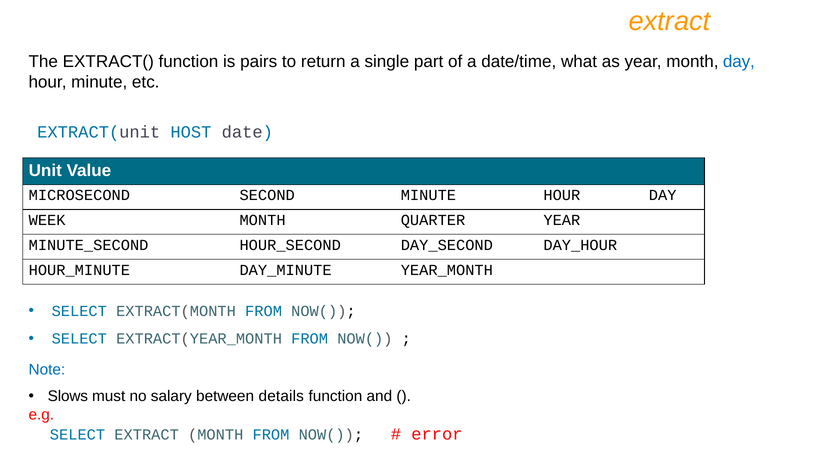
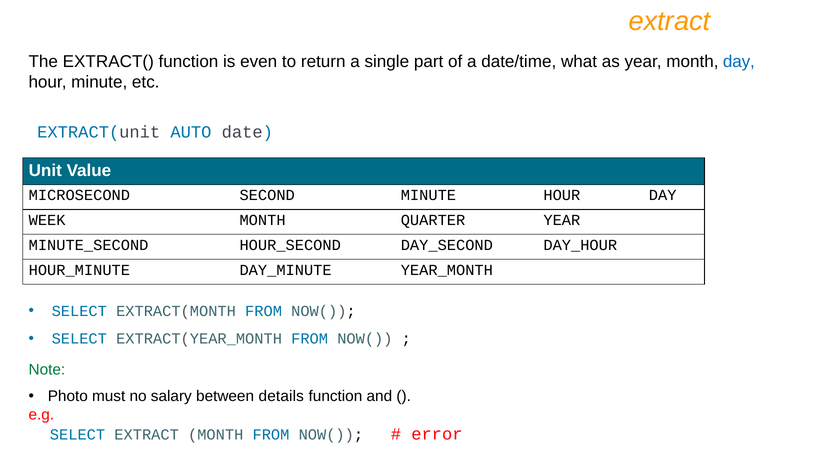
pairs: pairs -> even (259, 62)
HOST: HOST -> AUTO (191, 132)
Note colour: blue -> green (47, 369)
Slows: Slows -> Photo (68, 396)
